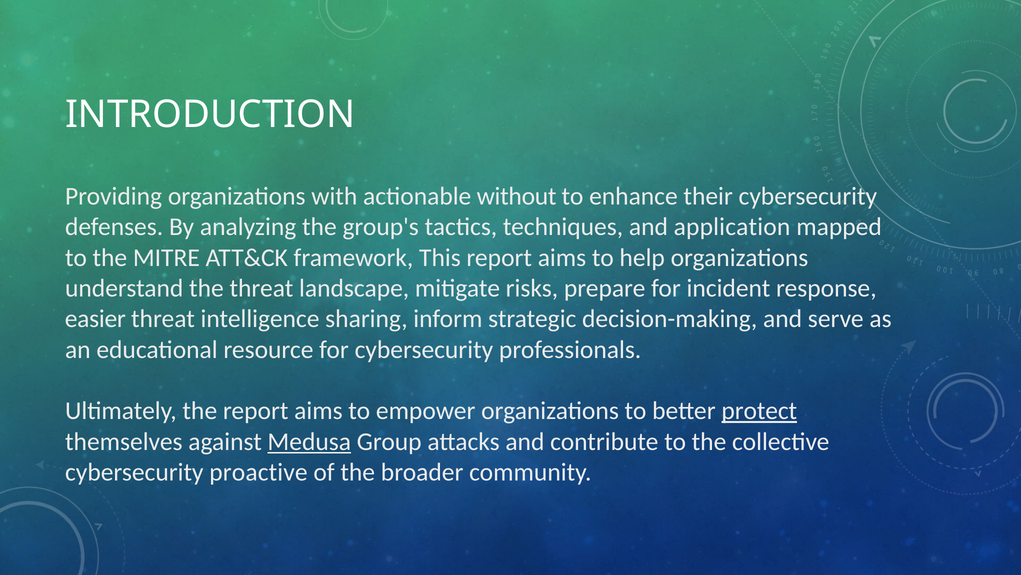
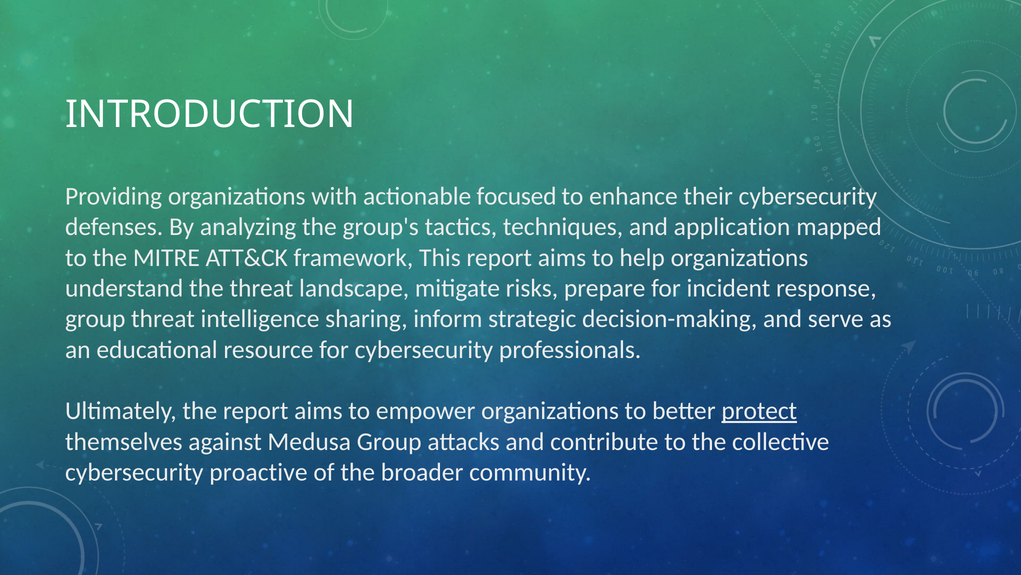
without: without -> focused (517, 196)
easier: easier -> group (95, 319)
Medusa underline: present -> none (309, 441)
